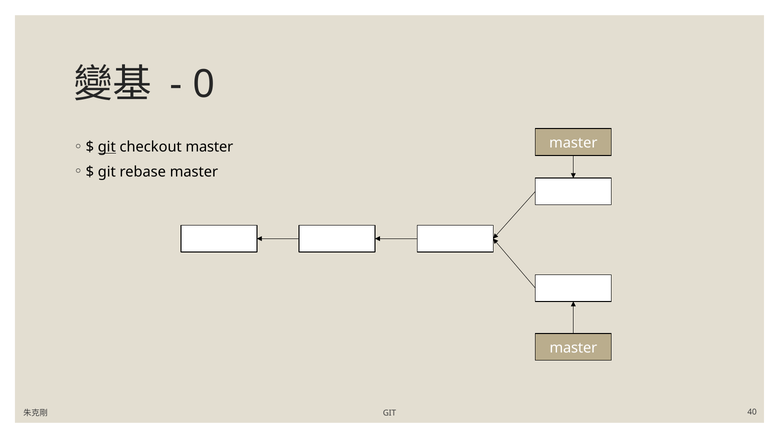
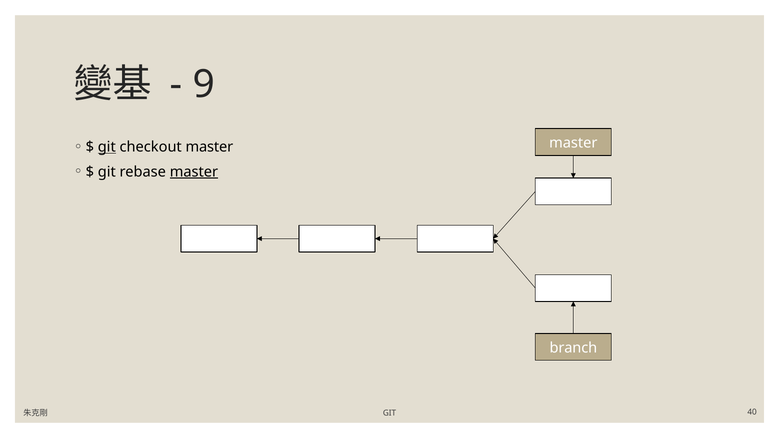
0: 0 -> 9 (204, 85)
master underline: none -> present (194, 172)
master: master -> branch (573, 348)
